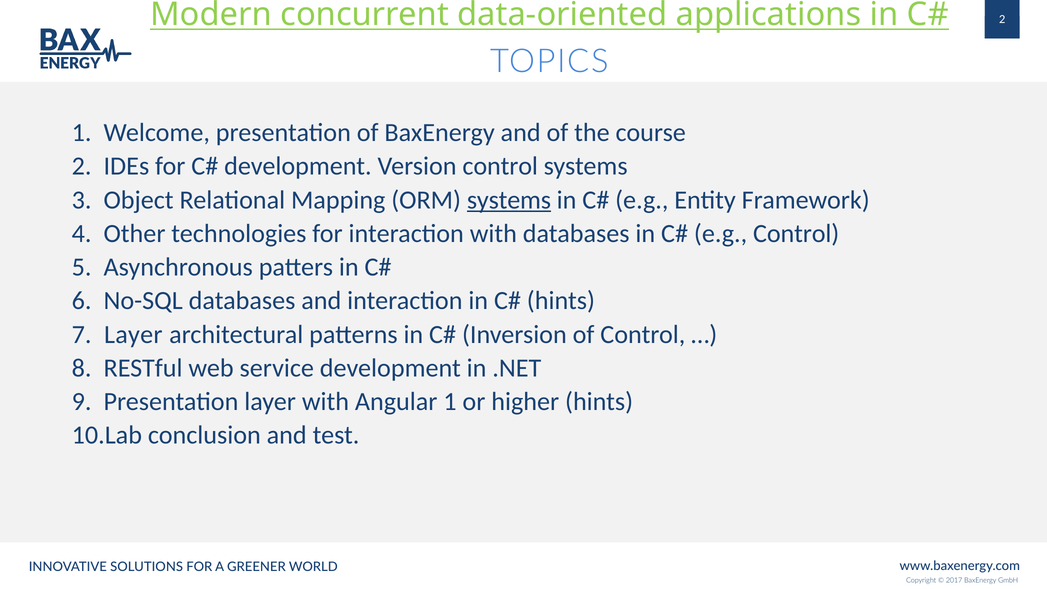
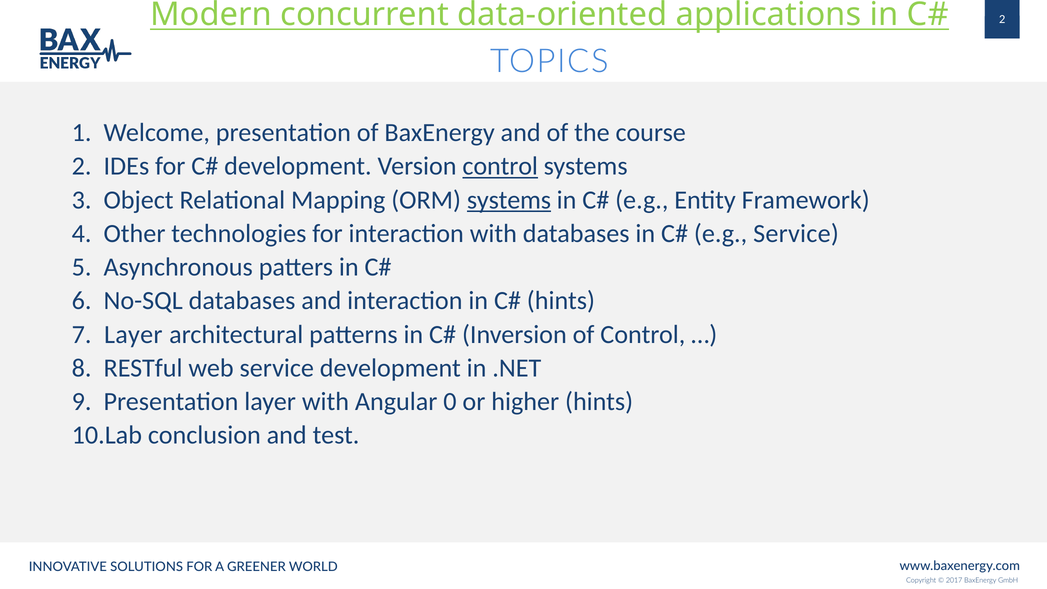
control underline: none -> present (500, 166)
e.g Control: Control -> Service (796, 234)
Angular 1: 1 -> 0 (450, 402)
